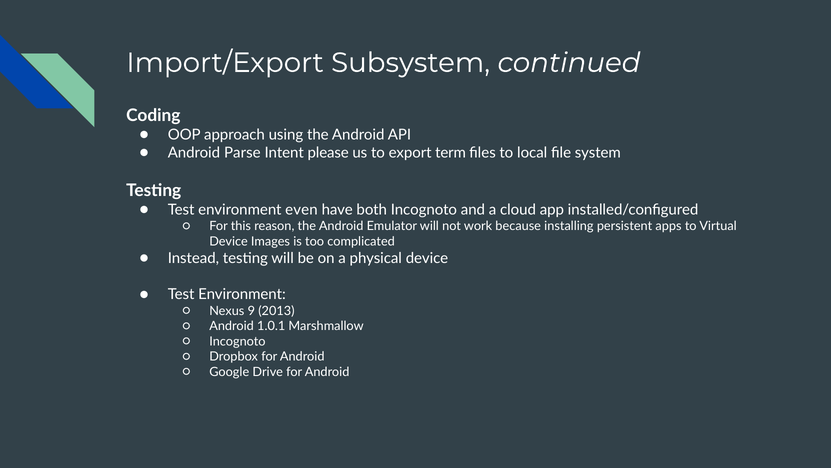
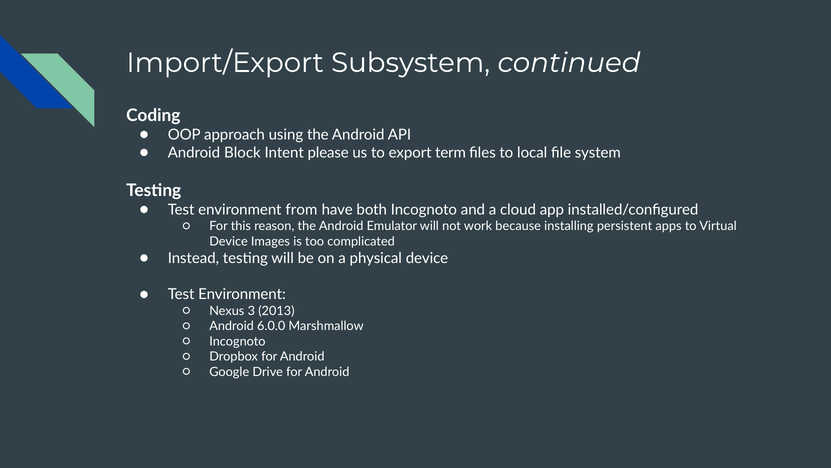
Parse: Parse -> Block (242, 153)
even: even -> from (301, 209)
9: 9 -> 3 (251, 310)
1.0.1: 1.0.1 -> 6.0.0 (271, 326)
